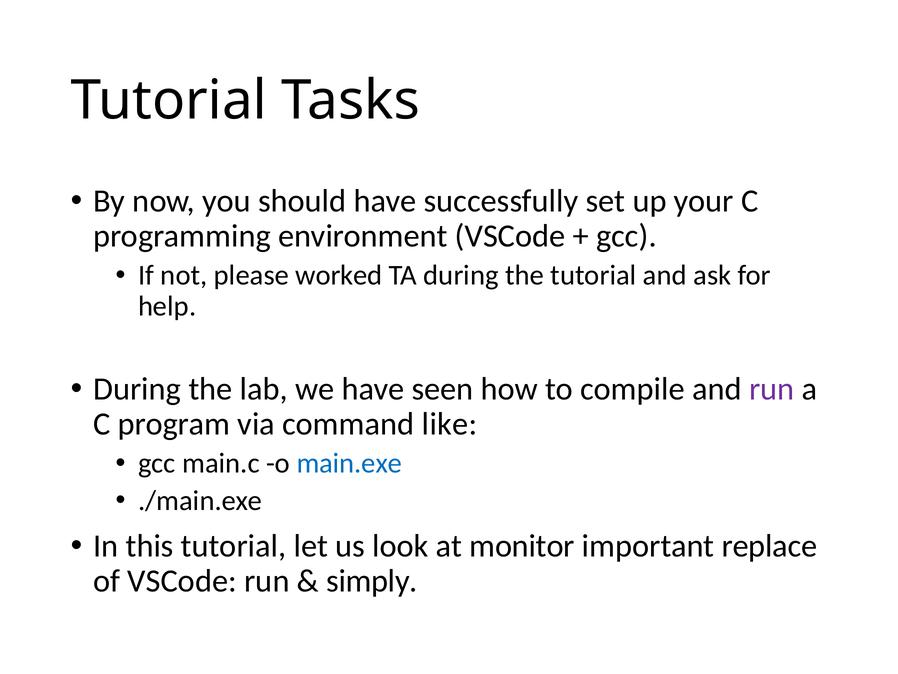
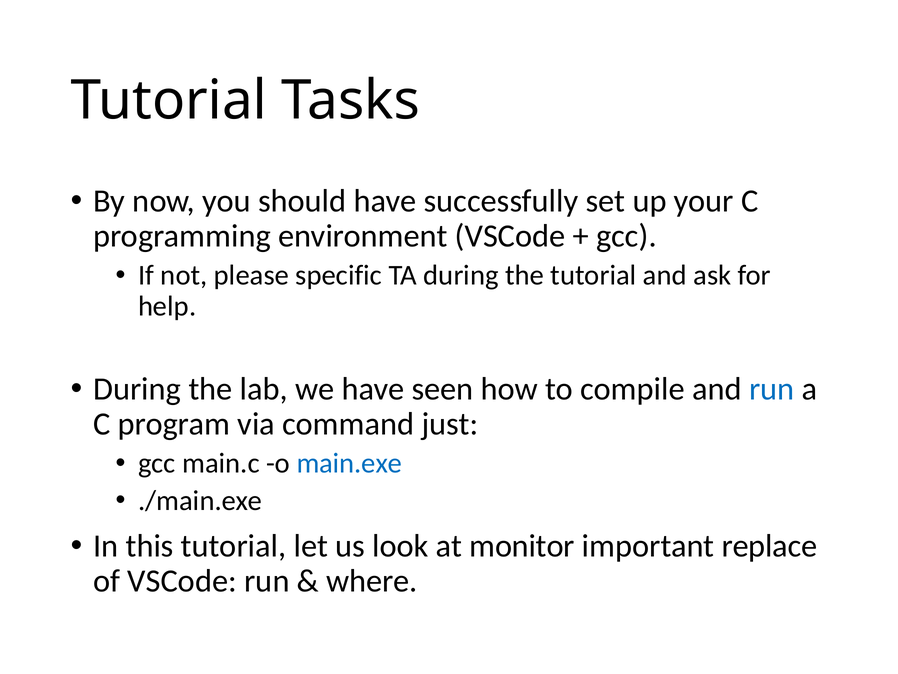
worked: worked -> specific (339, 275)
run colour: purple -> blue (772, 389)
like: like -> just (450, 424)
simply: simply -> where (372, 581)
